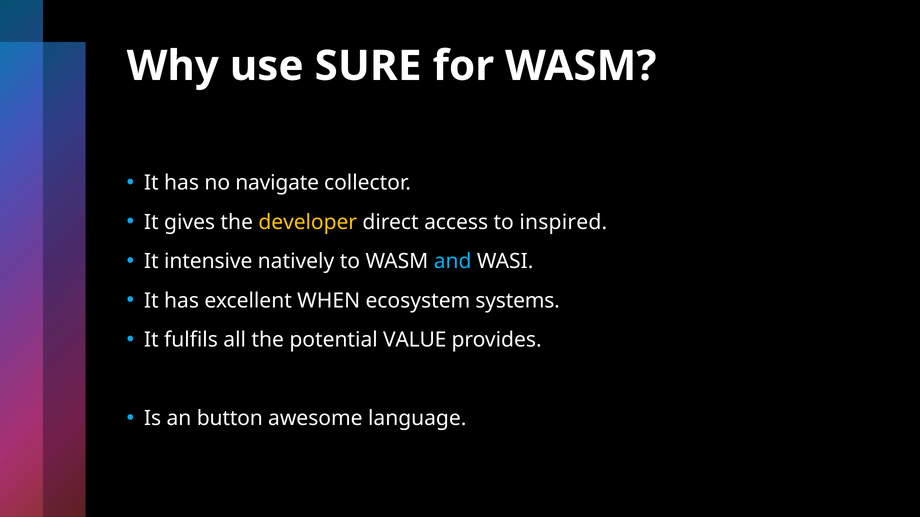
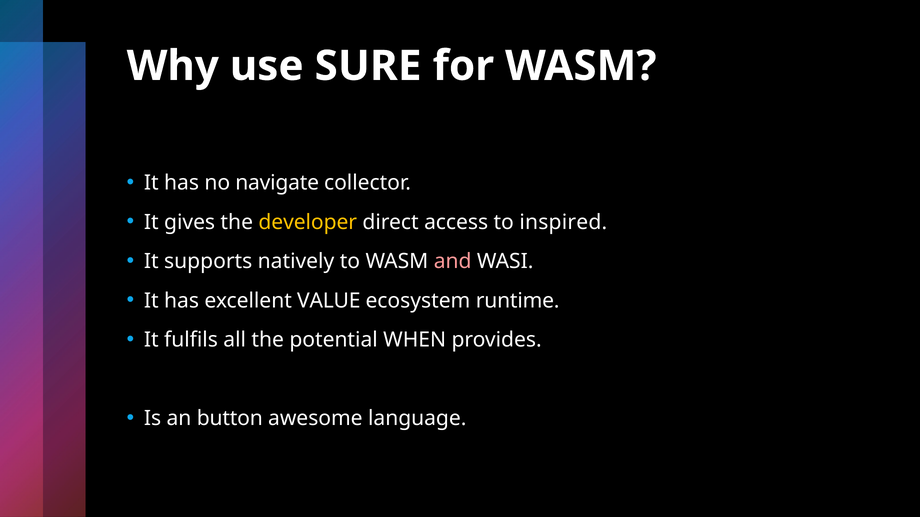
intensive: intensive -> supports (208, 262)
and colour: light blue -> pink (453, 262)
WHEN: WHEN -> VALUE (329, 301)
systems: systems -> runtime (518, 301)
VALUE: VALUE -> WHEN (415, 340)
